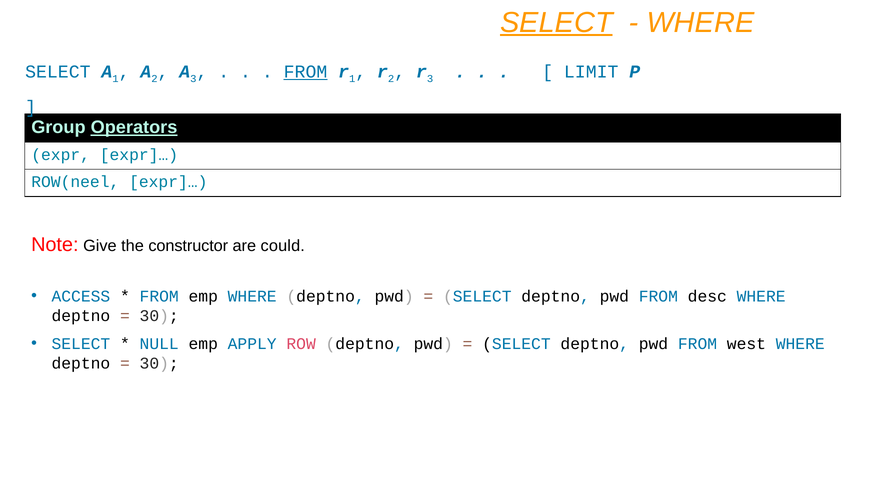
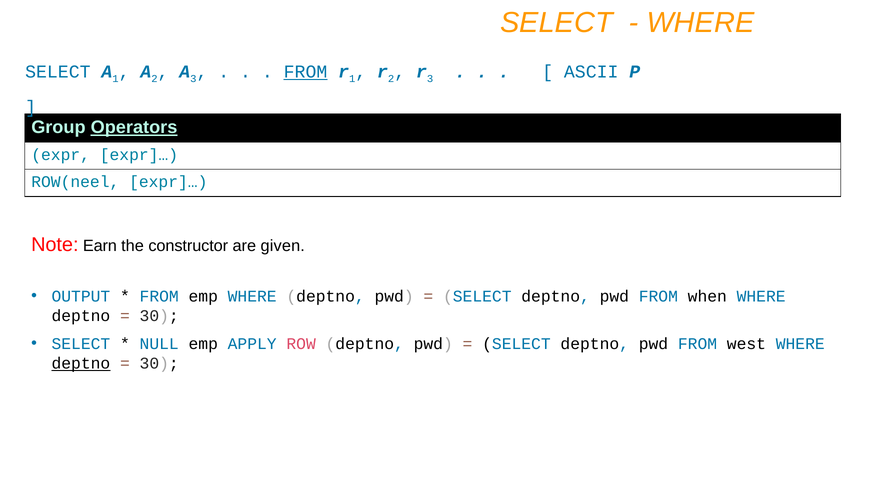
SELECT underline: present -> none (556, 23)
LIMIT: LIMIT -> ASCII (591, 72)
Give: Give -> Earn (100, 246)
could: could -> given (283, 246)
ACCESS: ACCESS -> OUTPUT (81, 296)
desc: desc -> when (707, 296)
deptno underline: none -> present (81, 364)
